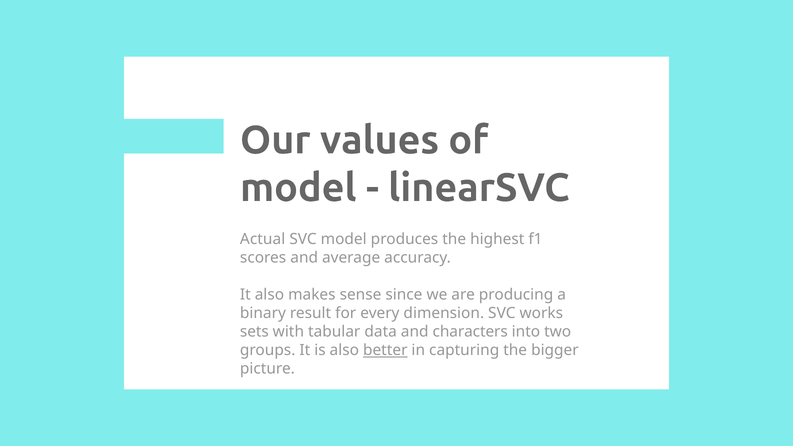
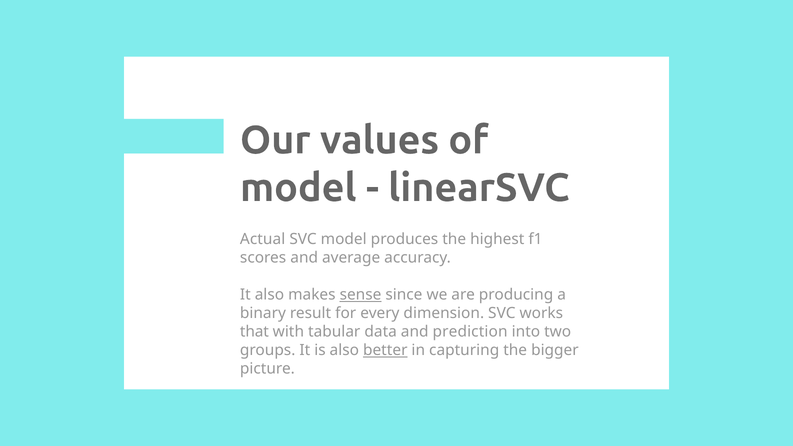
sense underline: none -> present (361, 295)
sets: sets -> that (254, 332)
characters: characters -> prediction (470, 332)
